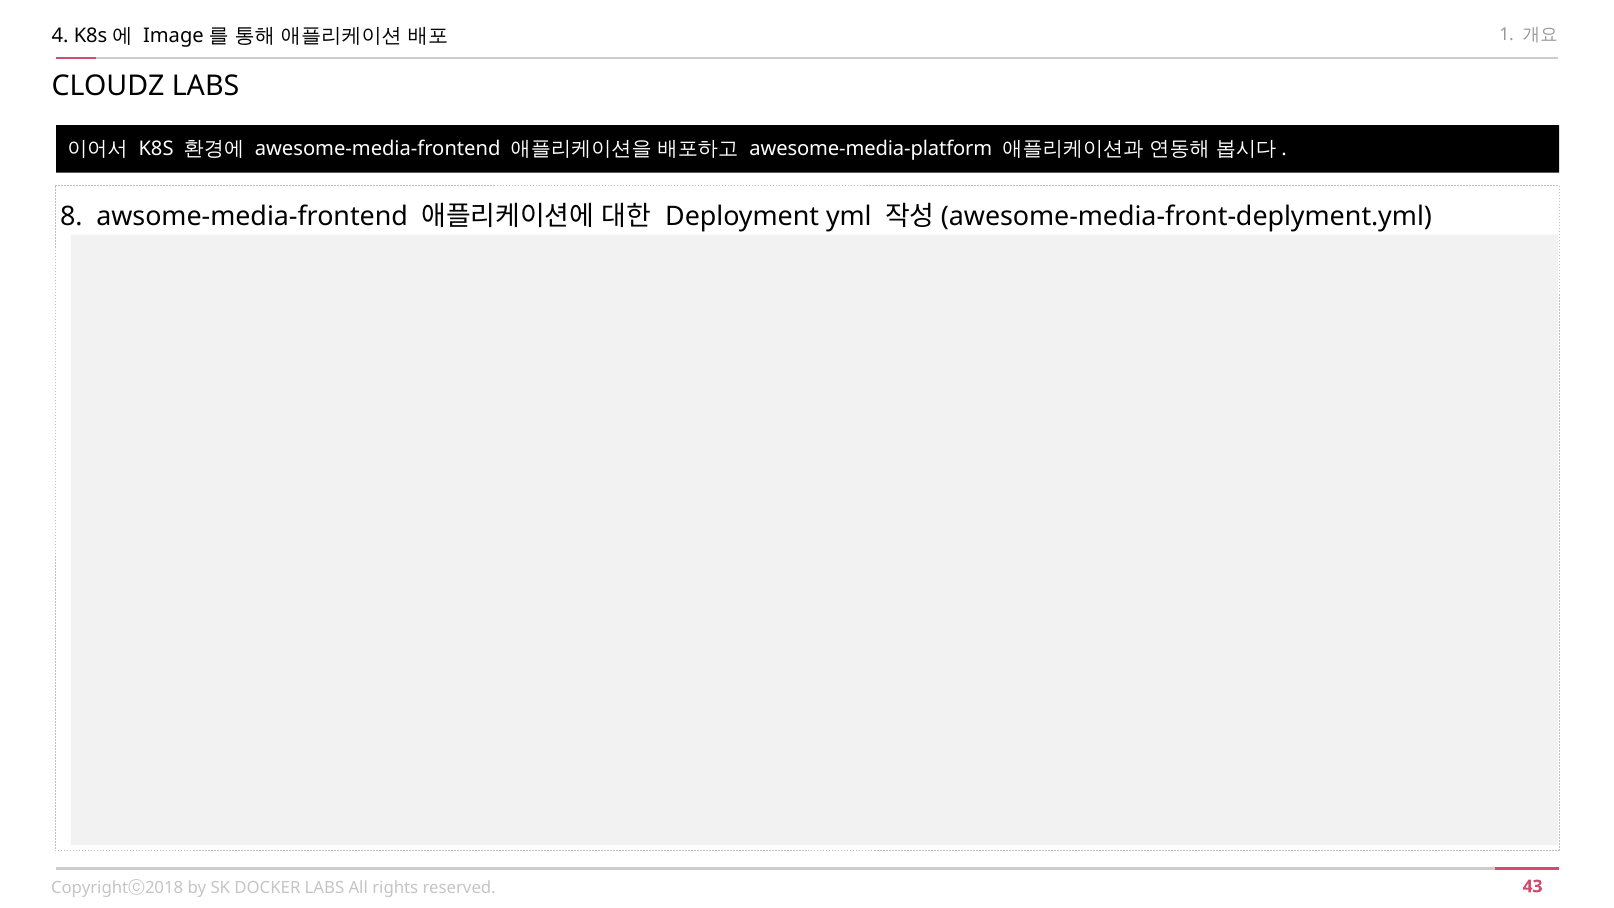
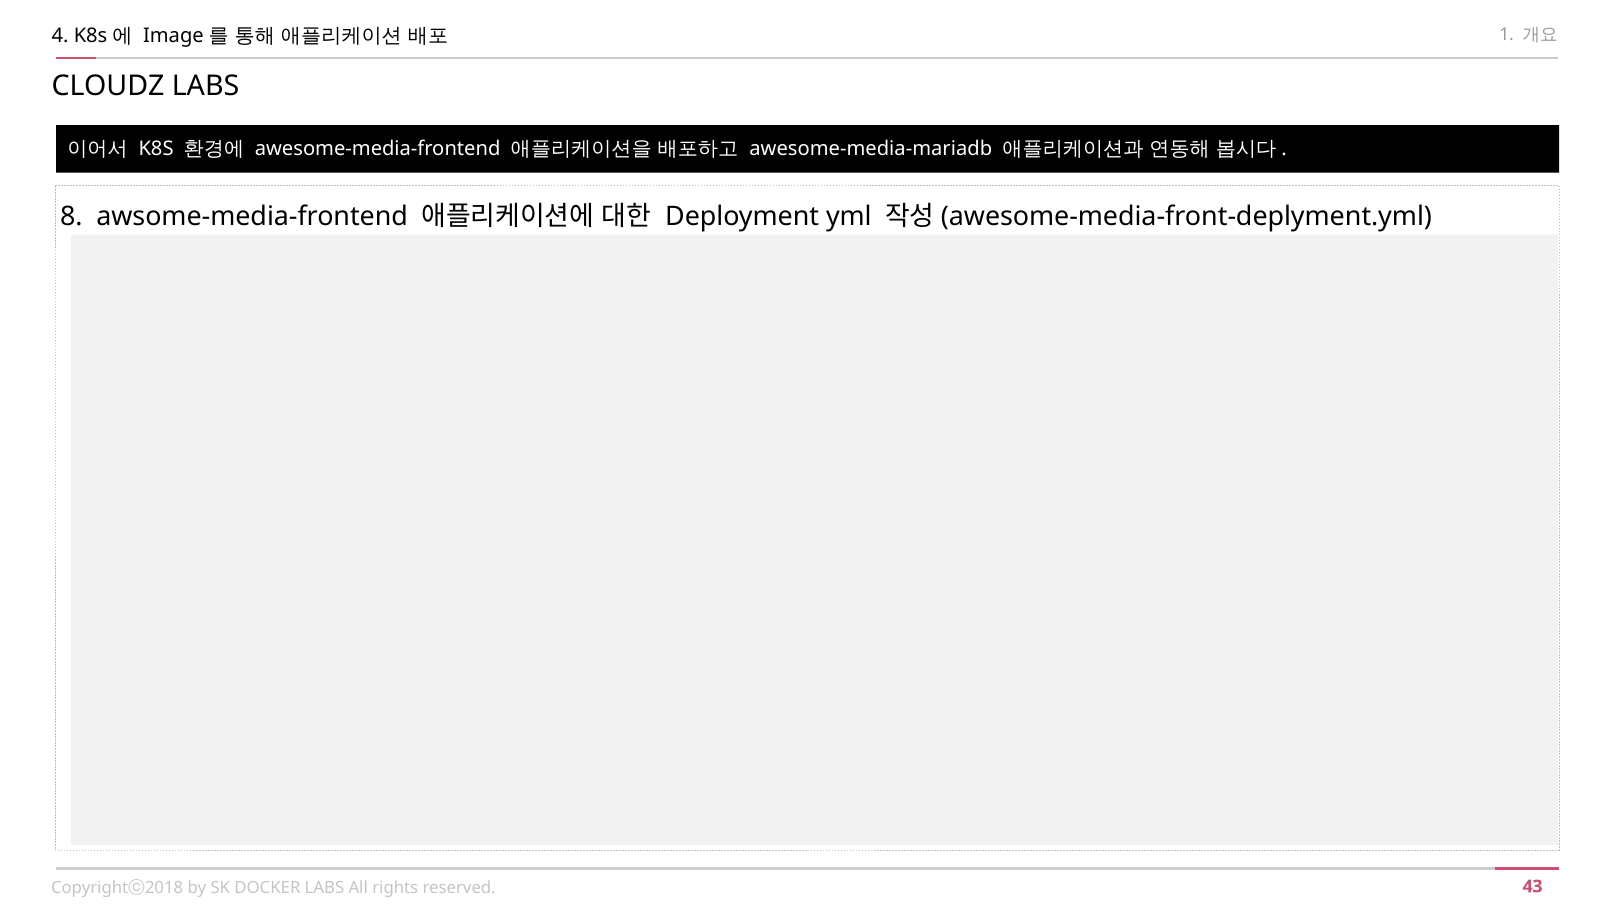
awesome-media-platform: awesome-media-platform -> awesome-media-mariadb (871, 149)
